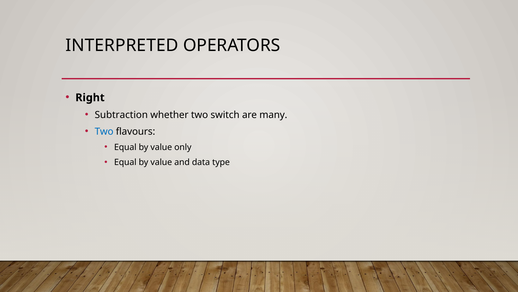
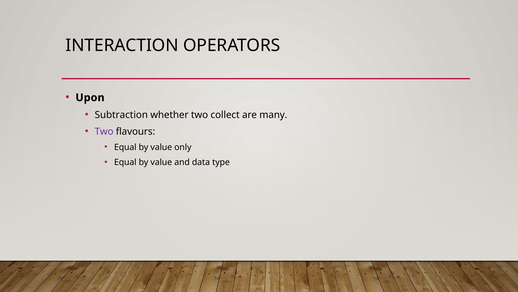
INTERPRETED: INTERPRETED -> INTERACTION (122, 45)
Right: Right -> Upon (90, 97)
switch: switch -> collect (225, 115)
Two colour: blue -> purple (104, 131)
